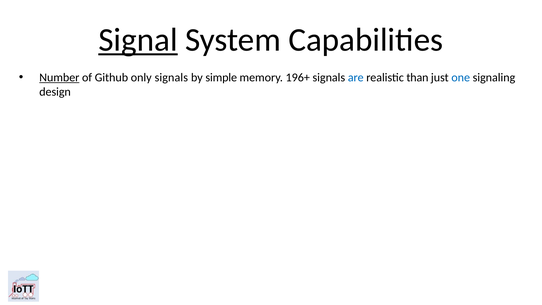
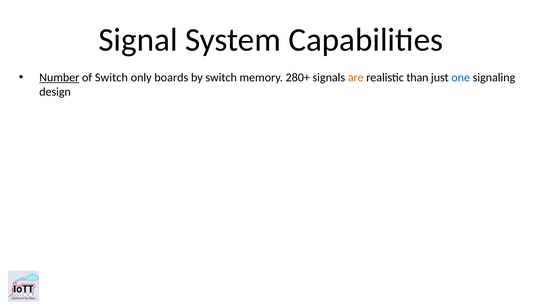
Signal underline: present -> none (138, 40)
of Github: Github -> Switch (111, 77)
only signals: signals -> boards (171, 77)
by simple: simple -> switch (221, 77)
196+: 196+ -> 280+ (298, 77)
are colour: blue -> orange (356, 77)
